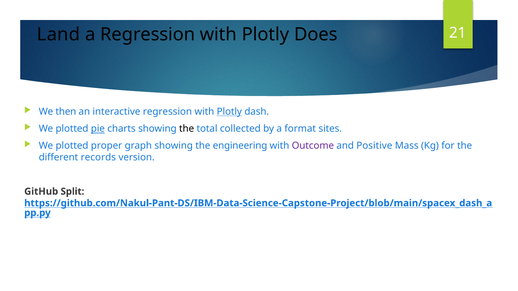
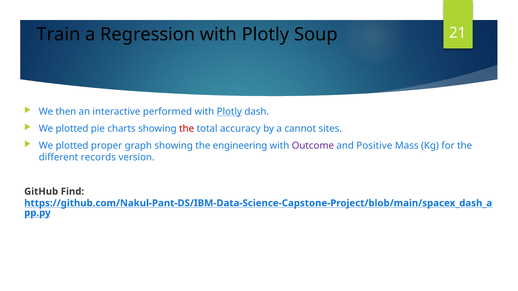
Land: Land -> Train (59, 35)
Does: Does -> Soup (316, 35)
interactive regression: regression -> performed (167, 112)
pie underline: present -> none (98, 129)
the colour: black -> red (187, 129)
collected: collected -> accuracy (240, 129)
format: format -> cannot (300, 129)
Split: Split -> Find (72, 192)
